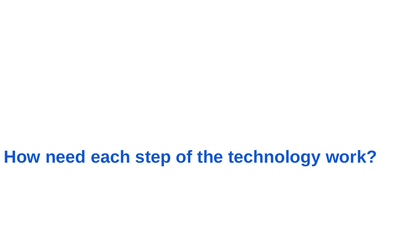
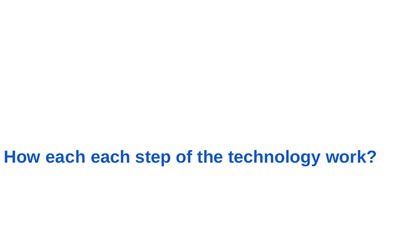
How need: need -> each (66, 157)
